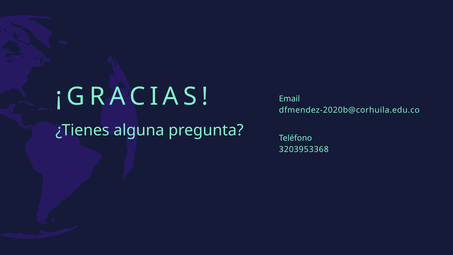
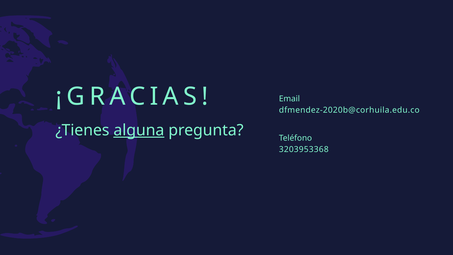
alguna underline: none -> present (139, 130)
